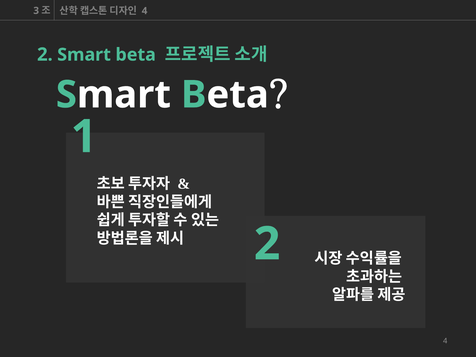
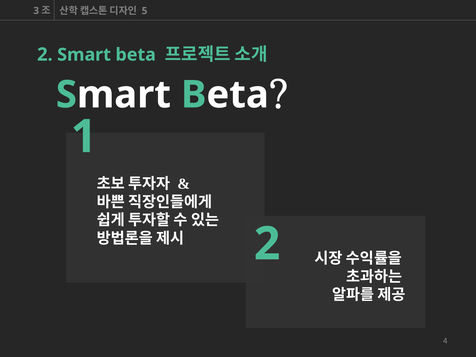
4: 4 -> 5 (145, 11)
